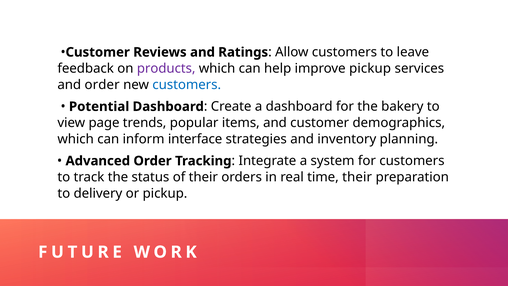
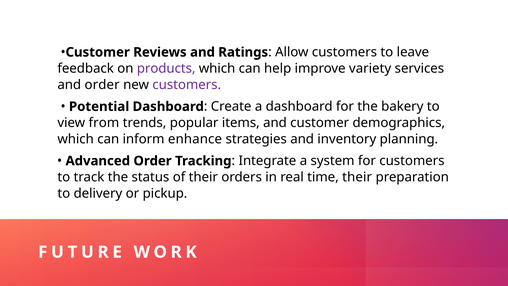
improve pickup: pickup -> variety (370, 69)
customers colour: blue -> purple (187, 85)
page: page -> from (104, 123)
interface: interface -> enhance (195, 139)
